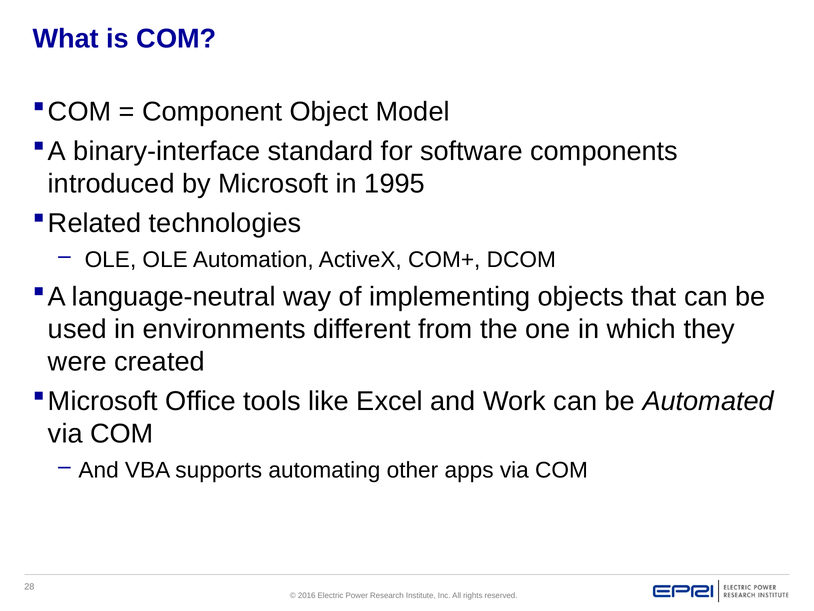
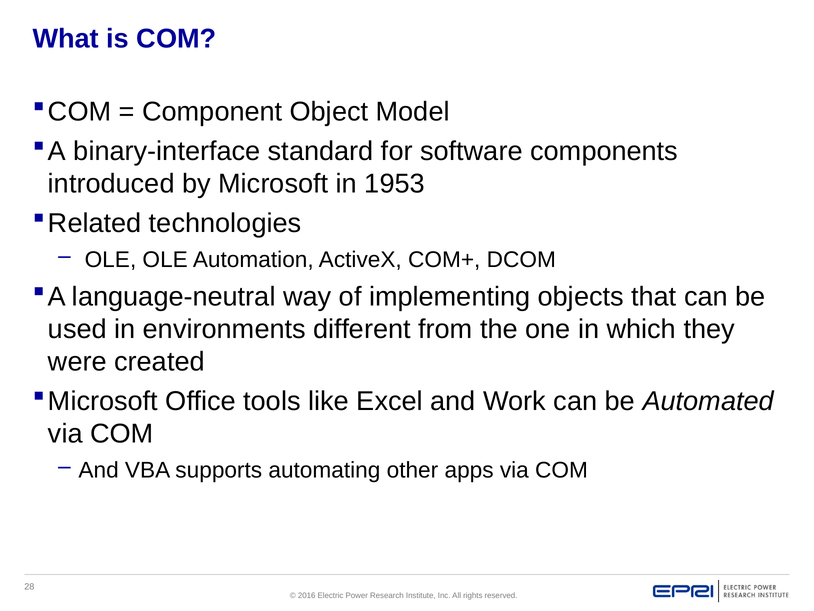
1995: 1995 -> 1953 (395, 184)
